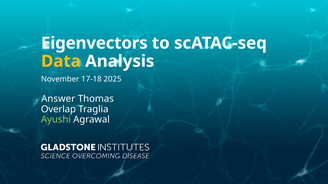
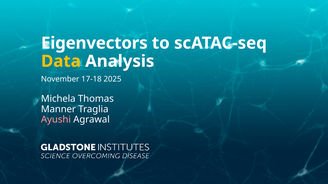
Answer: Answer -> Michela (58, 99)
Overlap: Overlap -> Manner (58, 109)
Ayushi colour: light green -> pink (56, 120)
